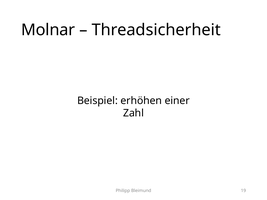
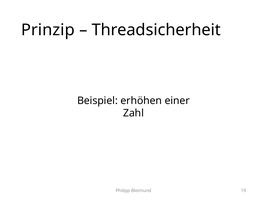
Molnar: Molnar -> Prinzip (48, 30)
